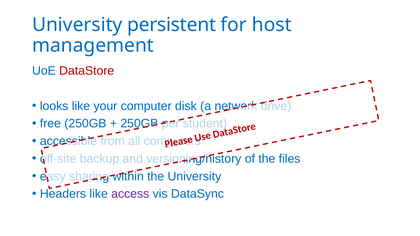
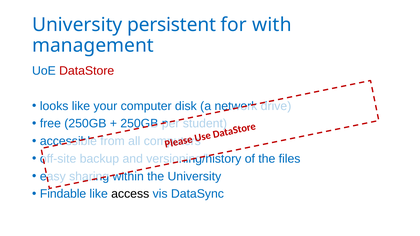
host: host -> with (272, 25)
Headers: Headers -> Findable (63, 194)
access colour: purple -> black (130, 194)
